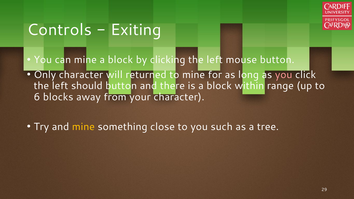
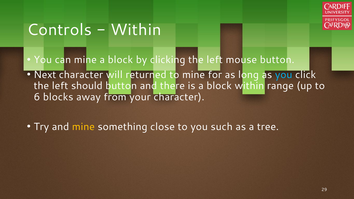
Exiting: Exiting -> Within (136, 30)
Only: Only -> Next (45, 75)
you colour: pink -> light blue (284, 75)
